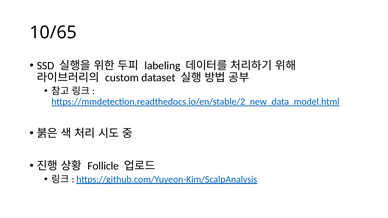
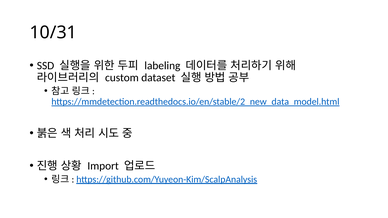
10/65: 10/65 -> 10/31 (53, 33)
Follicle: Follicle -> Import (103, 166)
